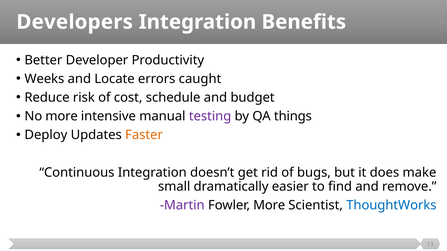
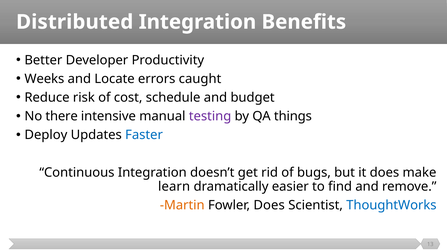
Developers: Developers -> Distributed (75, 22)
No more: more -> there (62, 116)
Faster colour: orange -> blue (144, 135)
small: small -> learn (174, 187)
Martin colour: purple -> orange (182, 206)
Fowler More: More -> Does (269, 206)
